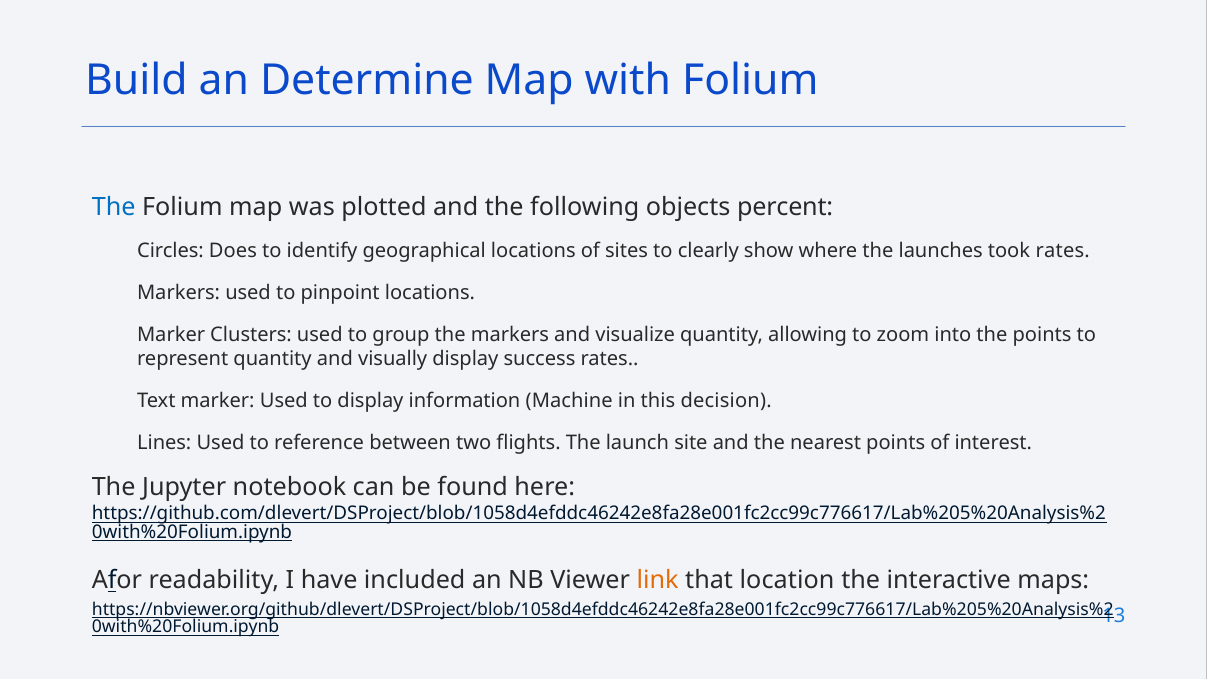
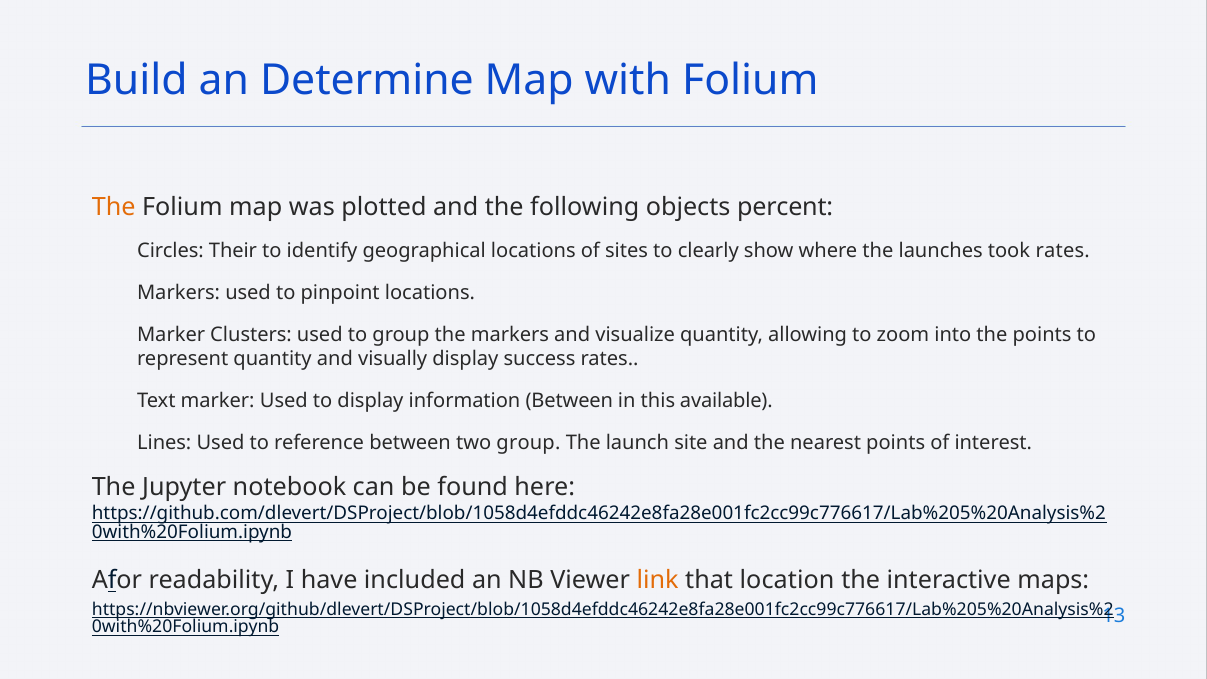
The colour: blue -> orange (114, 207)
Does: Does -> Their (233, 251)
information Machine: Machine -> Between (569, 401)
decision: decision -> available (726, 401)
two flights: flights -> group (528, 442)
